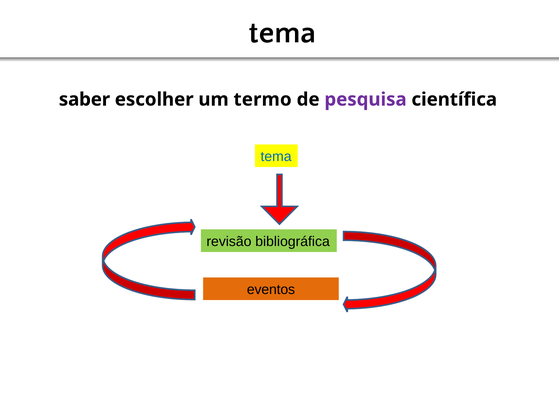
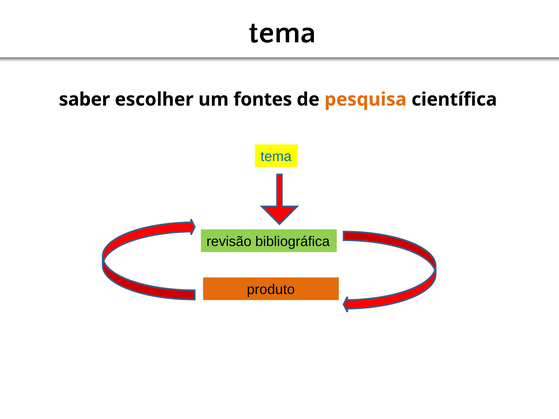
termo: termo -> fontes (263, 100)
pesquisa colour: purple -> orange (366, 100)
eventos: eventos -> produto (271, 290)
